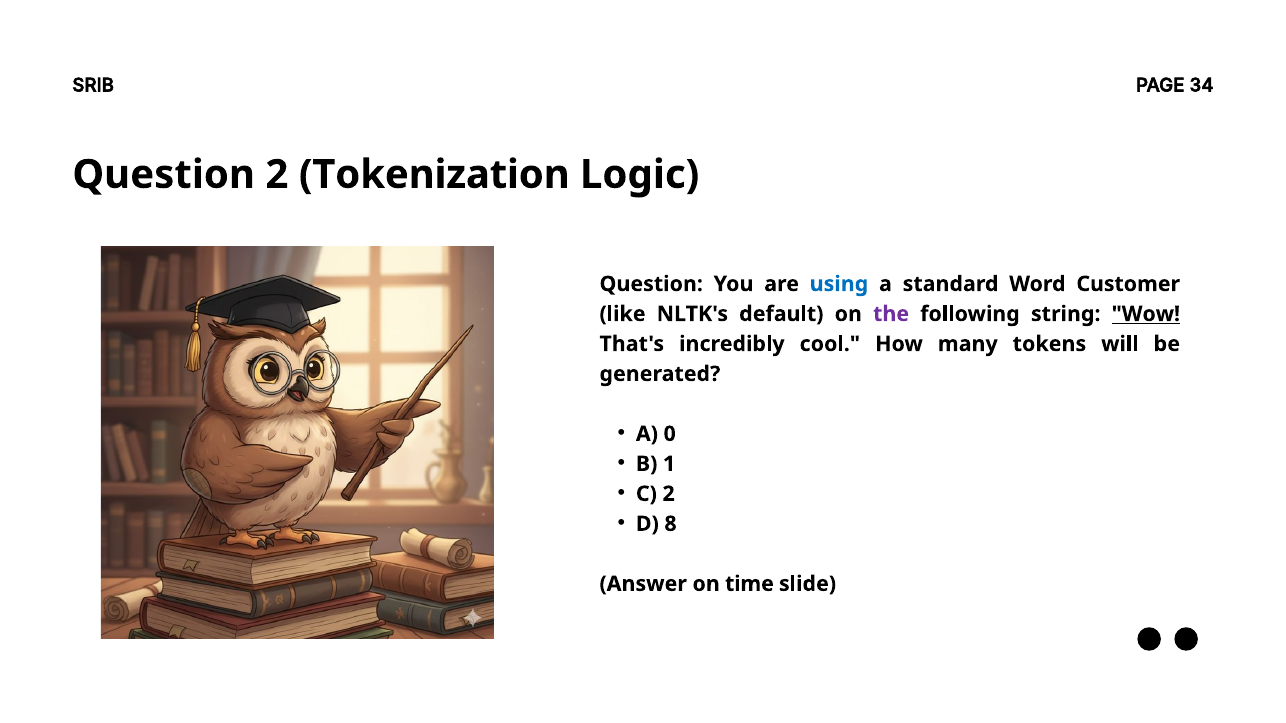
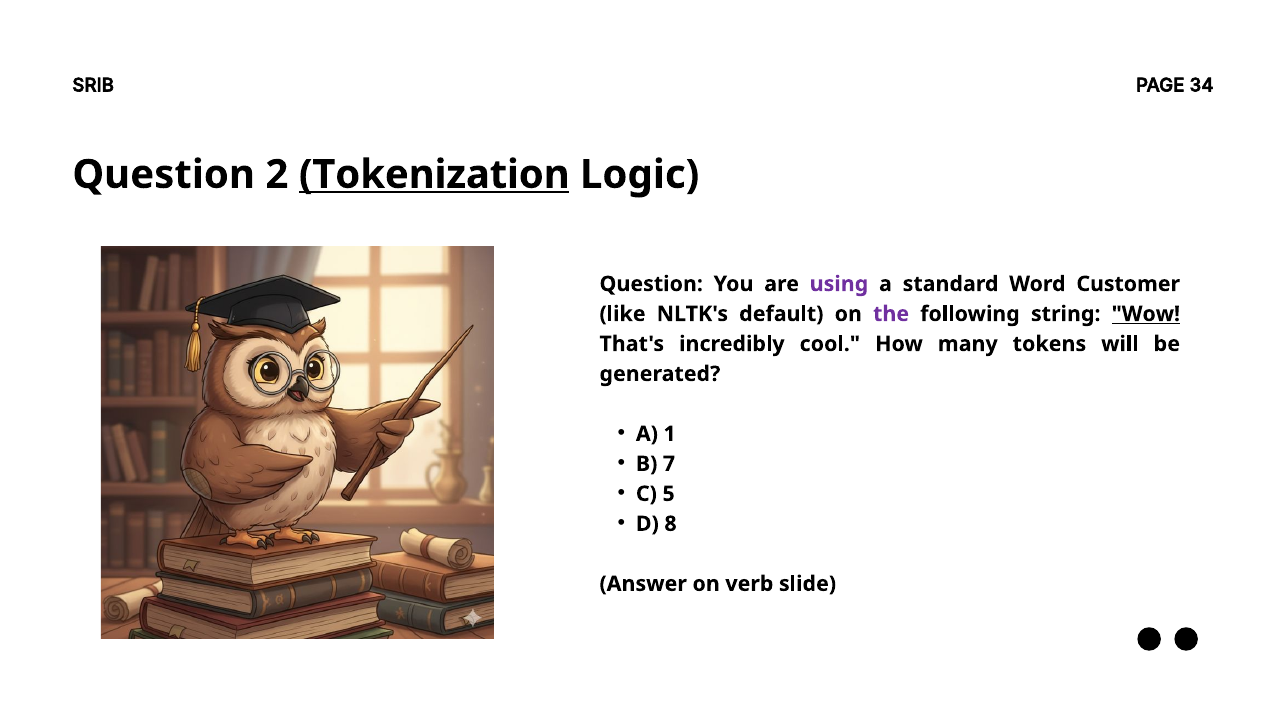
Tokenization underline: none -> present (434, 175)
using colour: blue -> purple (839, 284)
0: 0 -> 1 (670, 434)
1: 1 -> 7 (669, 464)
C 2: 2 -> 5 (669, 494)
time: time -> verb (749, 584)
